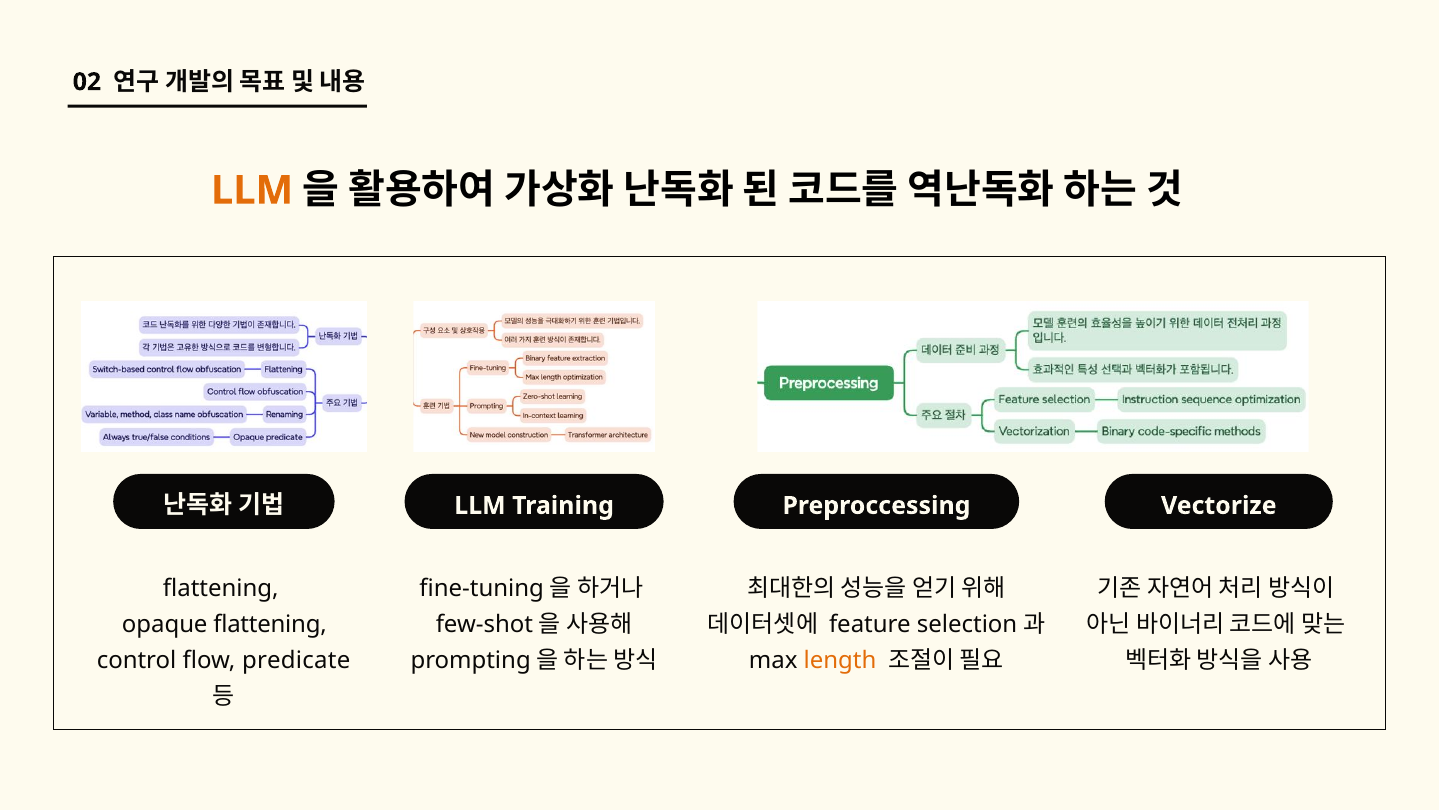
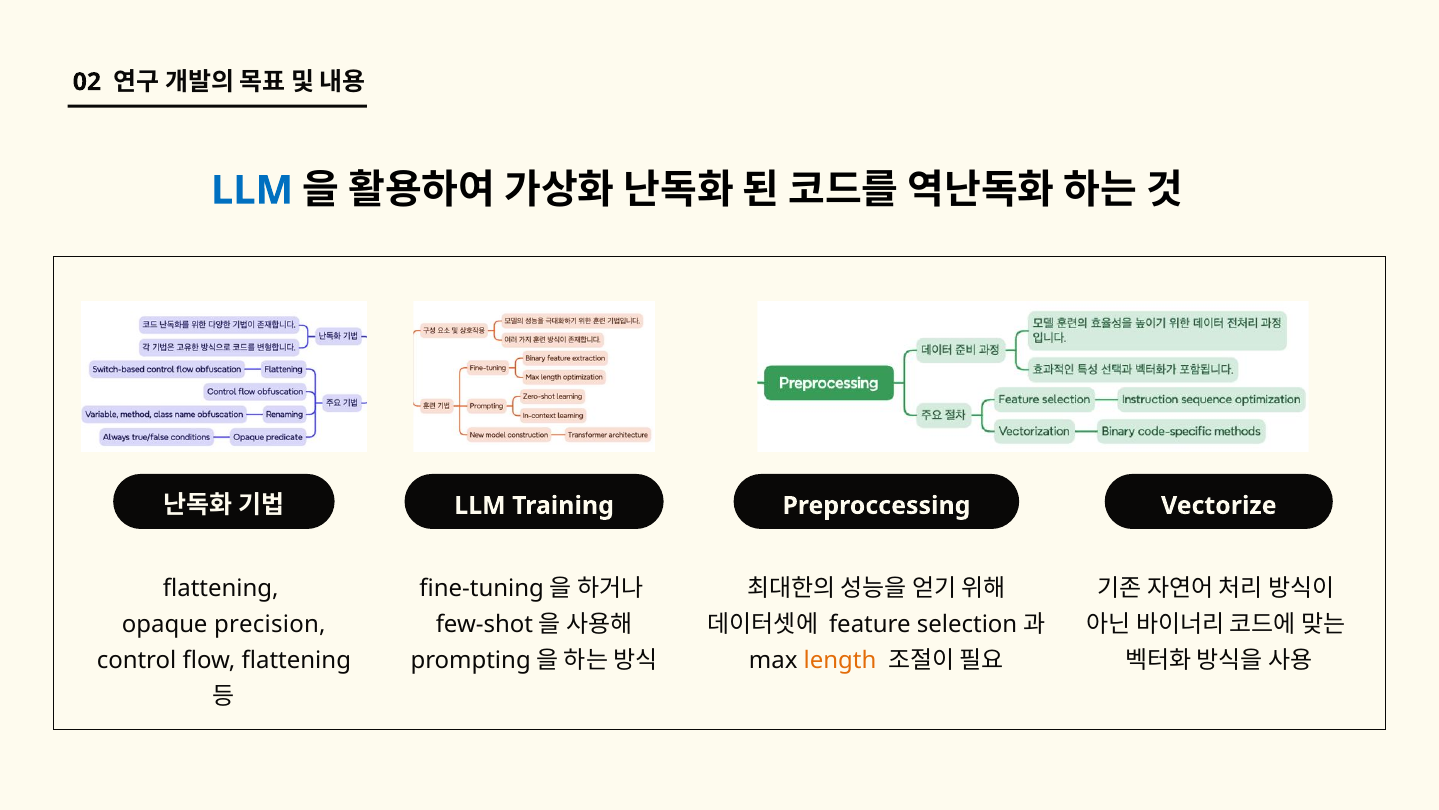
LLM colour: orange -> blue (252, 190)
opaque flattening: flattening -> precision (270, 624)
flow predicate: predicate -> flattening (296, 660)
